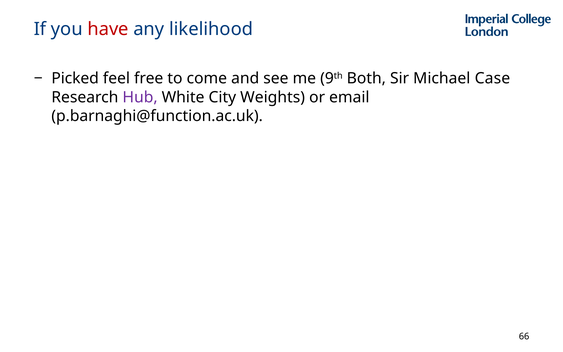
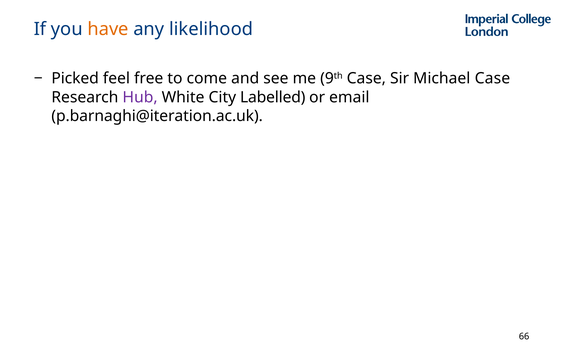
have colour: red -> orange (108, 29)
9th Both: Both -> Case (366, 78)
Weights: Weights -> Labelled (273, 97)
p.barnaghi@function.ac.uk: p.barnaghi@function.ac.uk -> p.barnaghi@iteration.ac.uk (157, 116)
